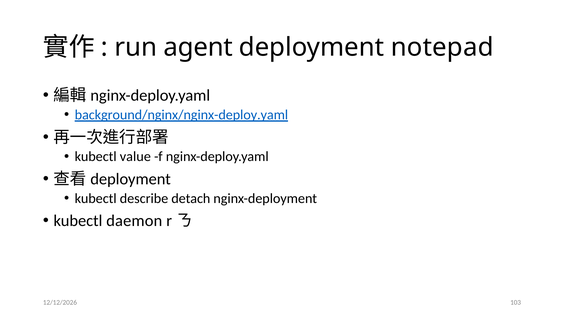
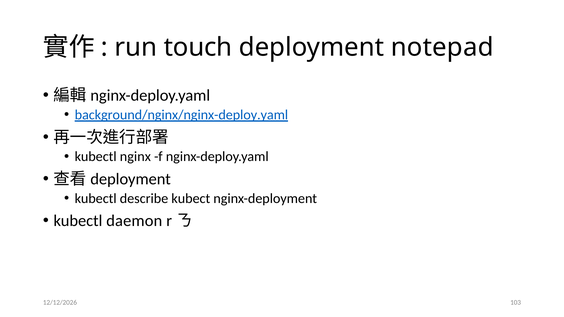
agent: agent -> touch (198, 47)
value: value -> nginx (135, 157)
detach: detach -> kubect (191, 199)
